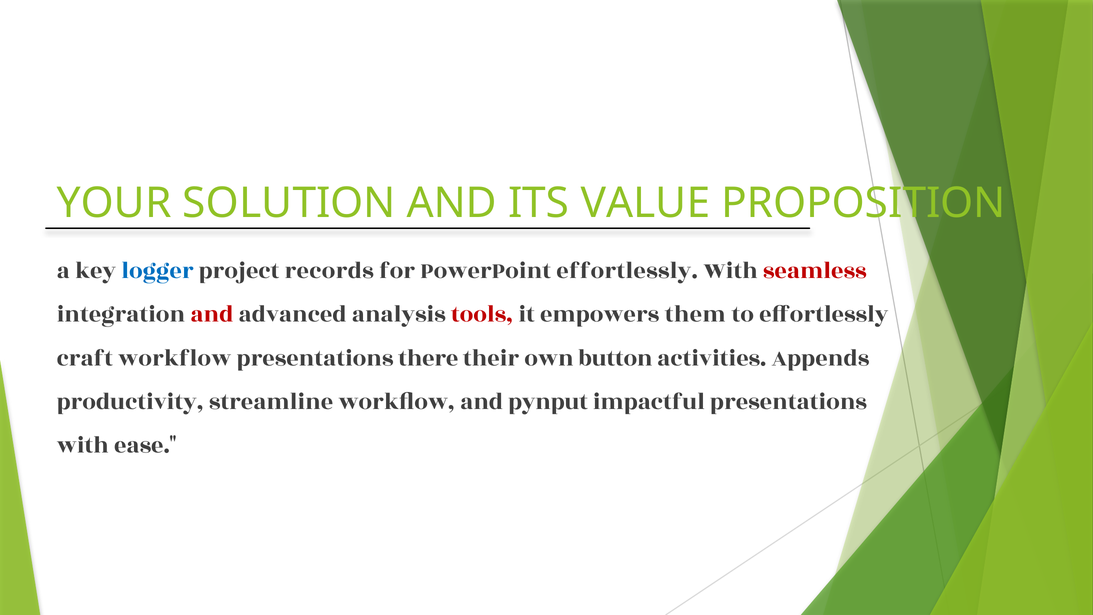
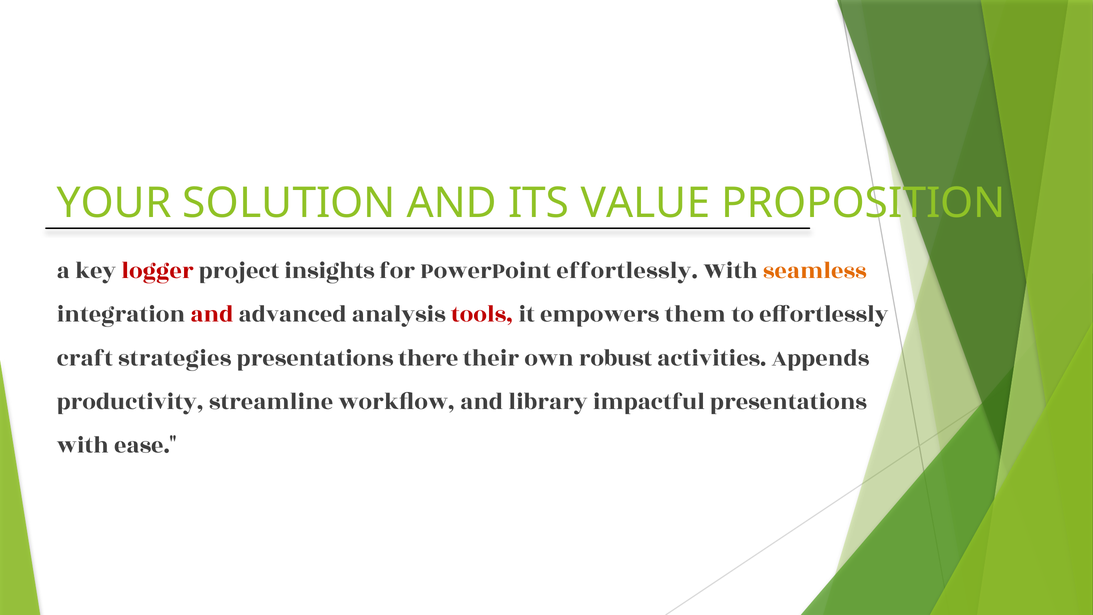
logger colour: blue -> red (157, 270)
records: records -> insights (329, 270)
seamless colour: red -> orange (815, 270)
craft workflow: workflow -> strategies (175, 357)
button: button -> robust (616, 357)
pynput: pynput -> library (548, 401)
